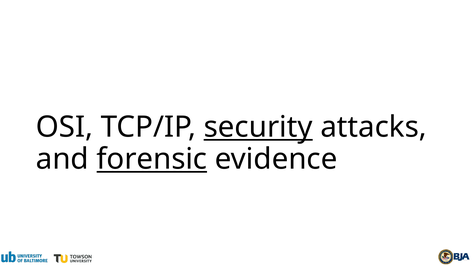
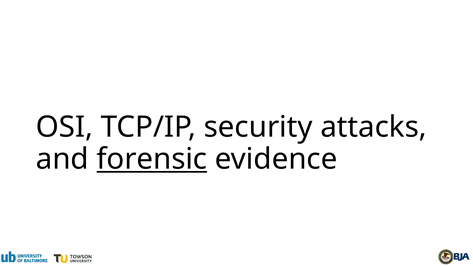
security underline: present -> none (258, 127)
